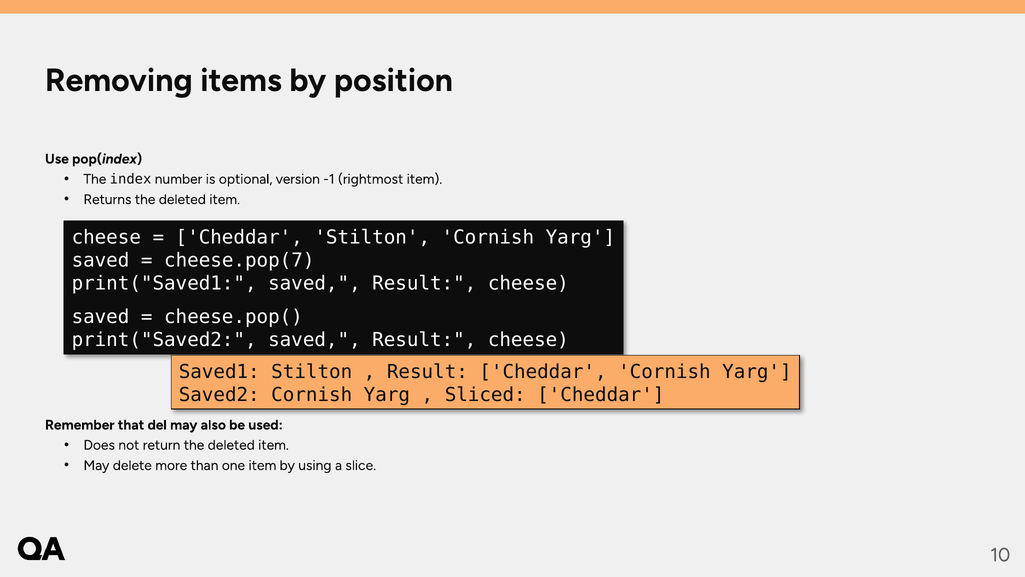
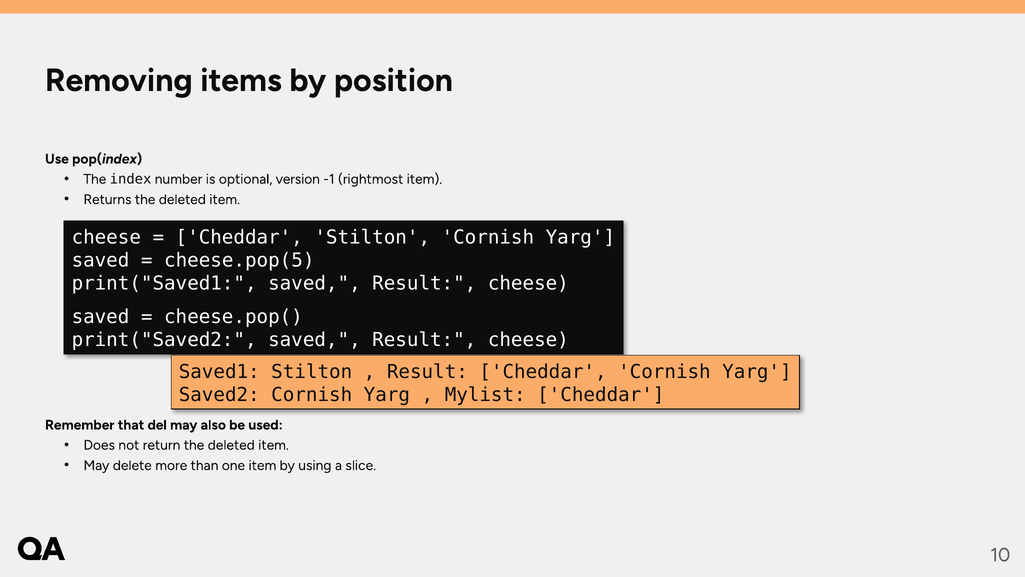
cheese.pop(7: cheese.pop(7 -> cheese.pop(5 (239, 260)
Sliced: Sliced -> Mylist (485, 395)
